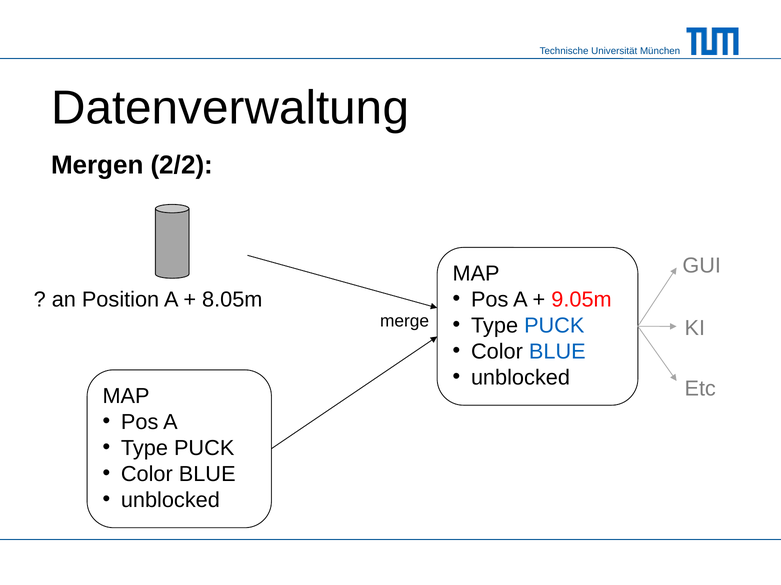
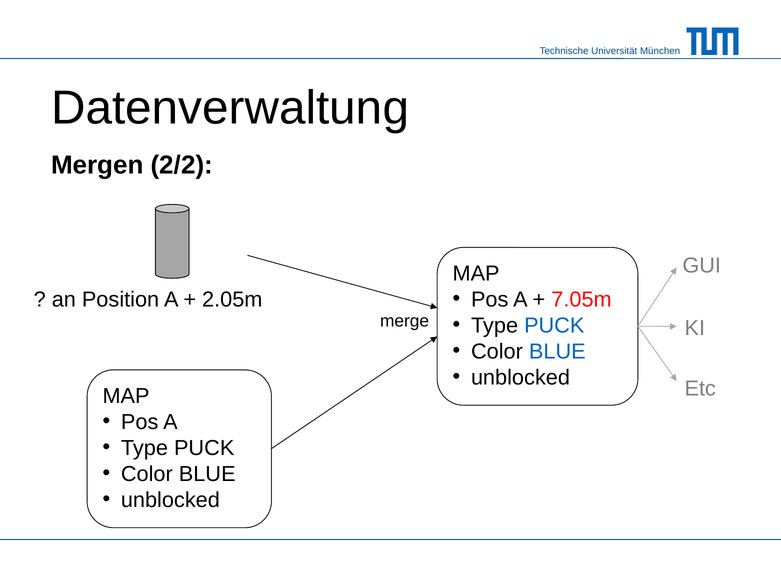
9.05m: 9.05m -> 7.05m (582, 300)
8.05m: 8.05m -> 2.05m (232, 300)
